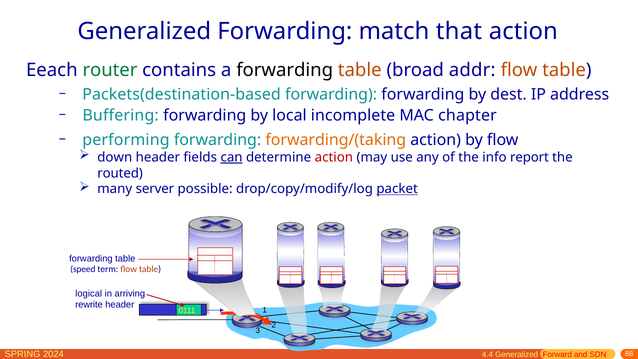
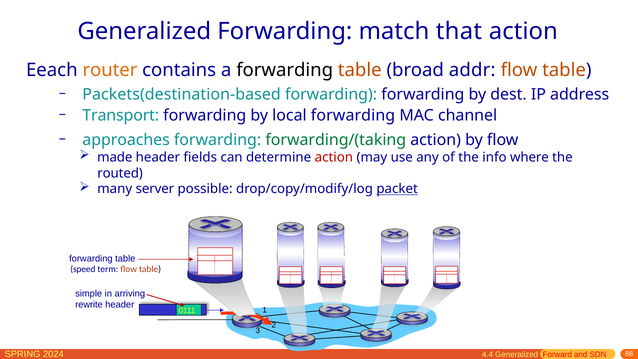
router colour: green -> orange (110, 70)
Buffering: Buffering -> Transport (121, 115)
local incomplete: incomplete -> forwarding (353, 115)
chapter: chapter -> channel (468, 115)
performing: performing -> approaches (126, 140)
forwarding/(taking colour: orange -> green (336, 140)
down: down -> made (115, 157)
can underline: present -> none (232, 157)
report: report -> where (529, 157)
logical: logical -> simple (89, 294)
